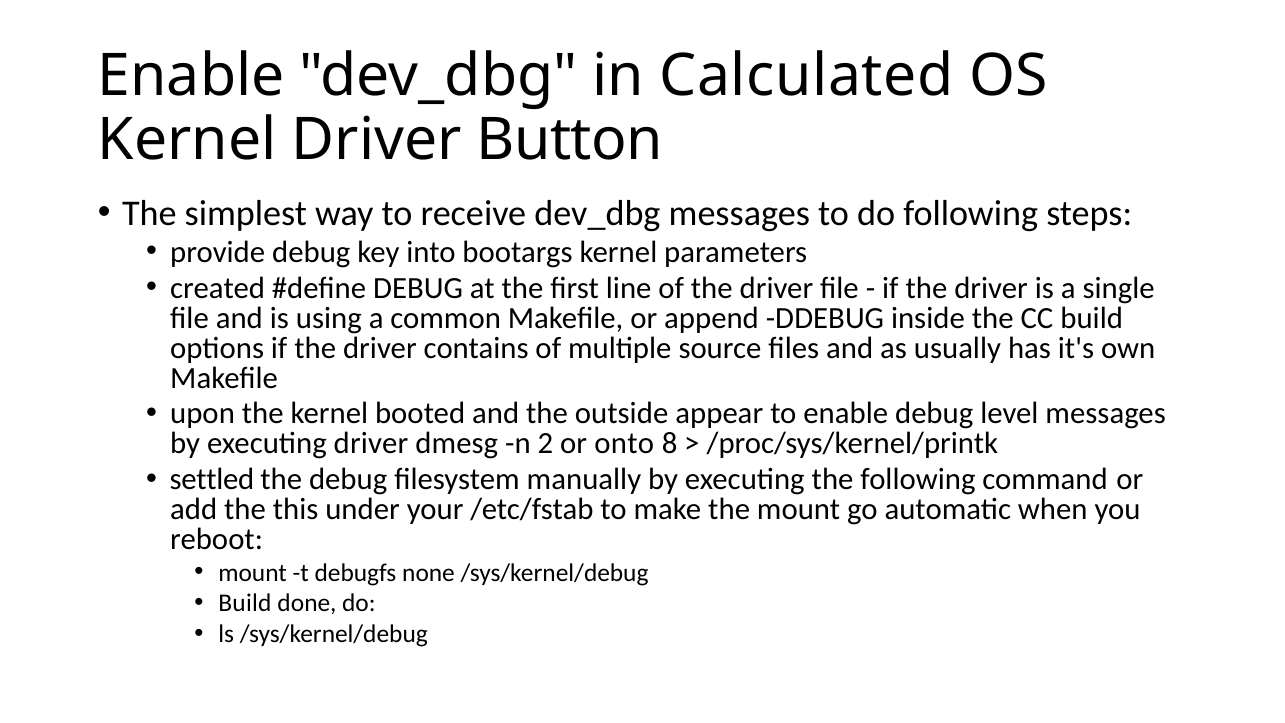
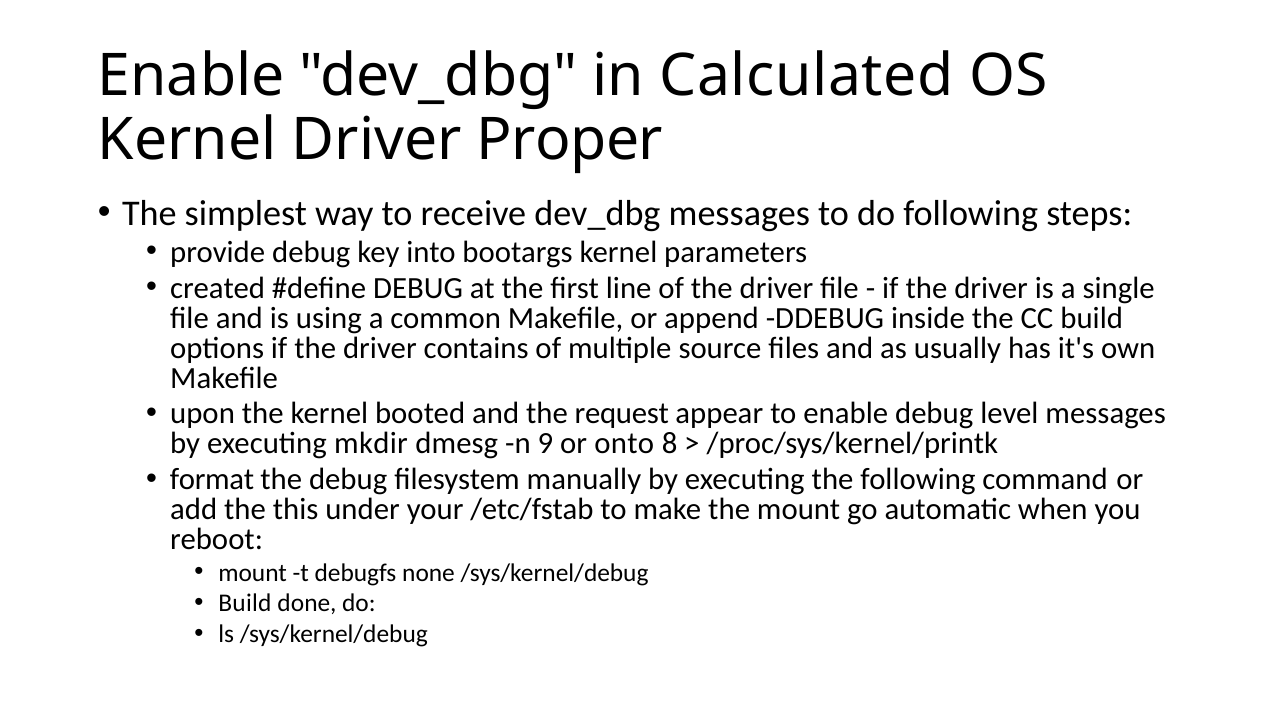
Button: Button -> Proper (570, 140)
outside: outside -> request (622, 414)
executing driver: driver -> mkdir (371, 444)
2: 2 -> 9 (545, 444)
settled: settled -> format (212, 479)
